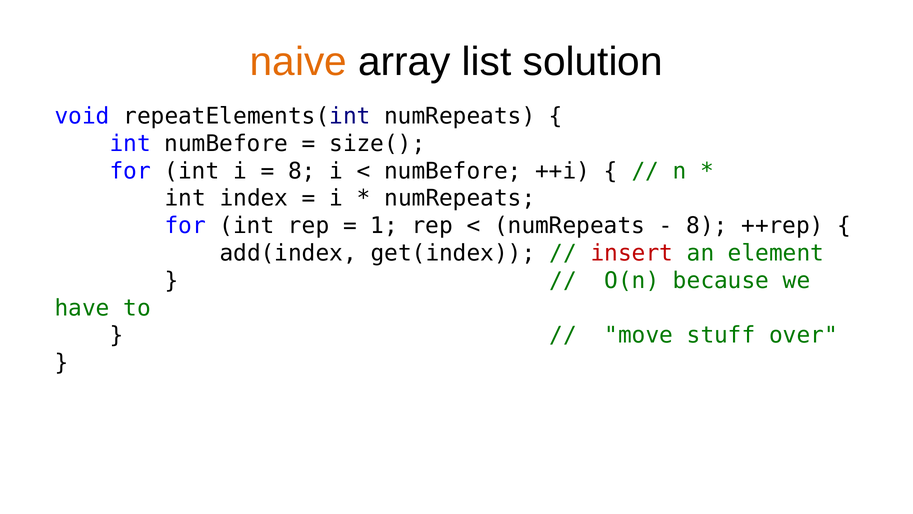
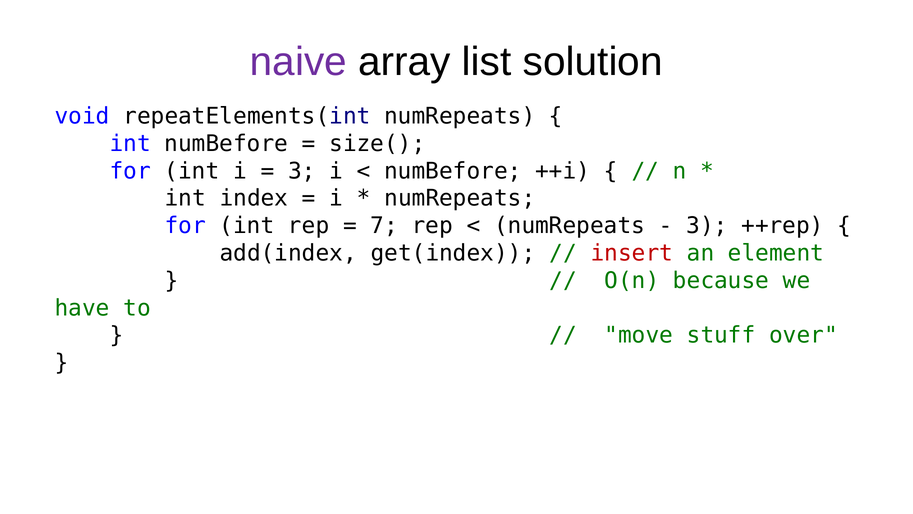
naive colour: orange -> purple (298, 62)
8: 8 -> 3 (302, 171)
1: 1 -> 7 (384, 226)
8: 8 -> 3 (707, 226)
